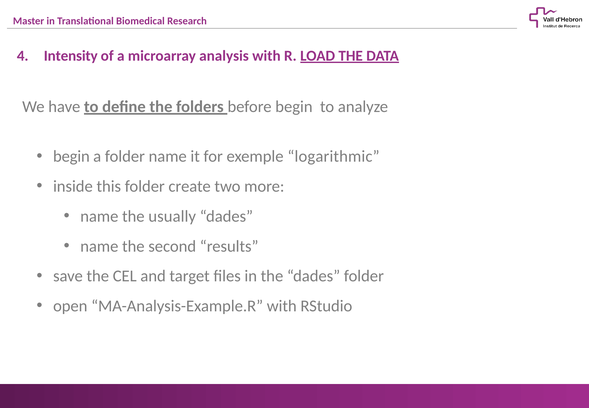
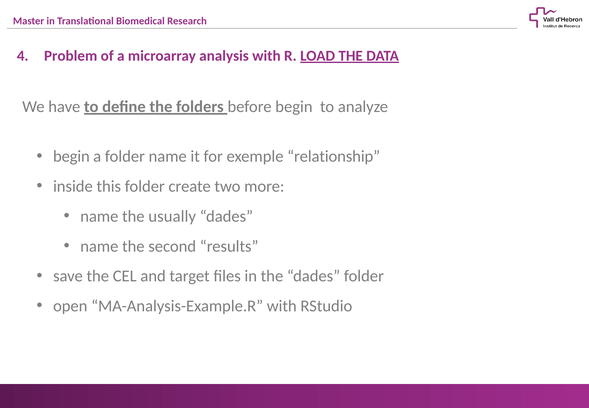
Intensity: Intensity -> Problem (71, 56)
logarithmic: logarithmic -> relationship (334, 156)
